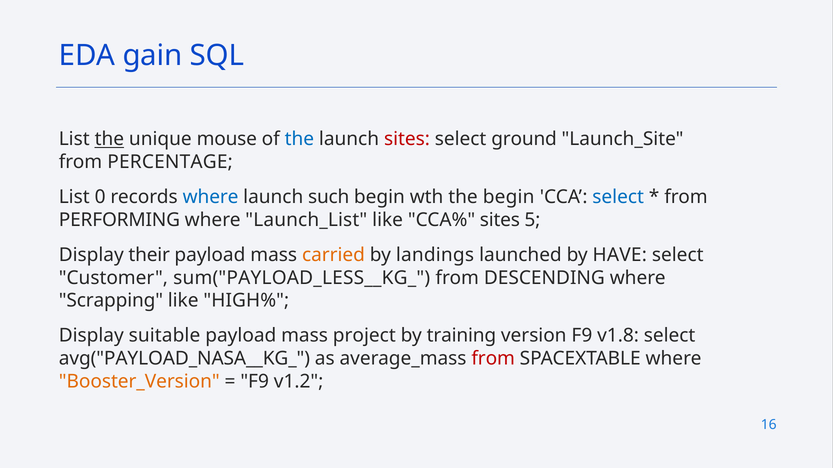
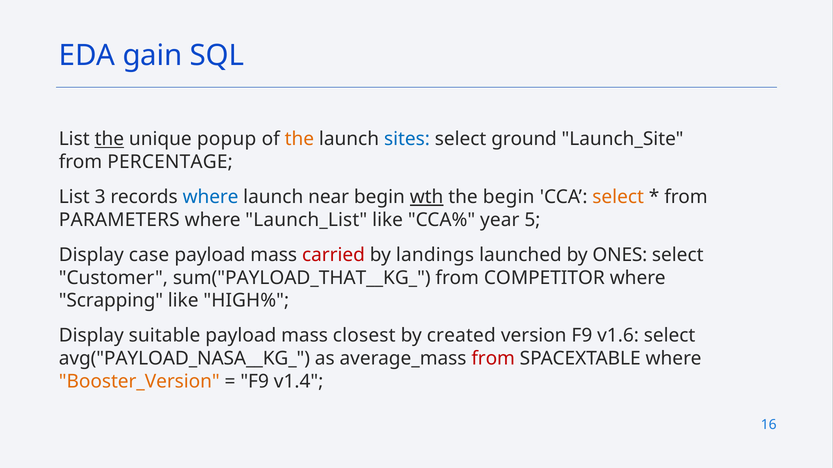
mouse: mouse -> popup (227, 139)
the colour: blue -> orange (299, 139)
sites colour: red -> blue (407, 139)
0: 0 -> 3 (100, 197)
such: such -> near (329, 197)
wth underline: none -> present (427, 197)
select colour: blue -> orange (618, 197)
PERFORMING: PERFORMING -> PARAMETERS (119, 220)
CCA% sites: sites -> year (500, 220)
their: their -> case (149, 255)
carried colour: orange -> red (333, 255)
HAVE: HAVE -> ONES (620, 255)
sum("PAYLOAD_LESS__KG_: sum("PAYLOAD_LESS__KG_ -> sum("PAYLOAD_THAT__KG_ (302, 278)
DESCENDING: DESCENDING -> COMPETITOR (544, 278)
project: project -> closest (364, 336)
training: training -> created (461, 336)
v1.8: v1.8 -> v1.6 (618, 336)
v1.2: v1.2 -> v1.4 (299, 382)
